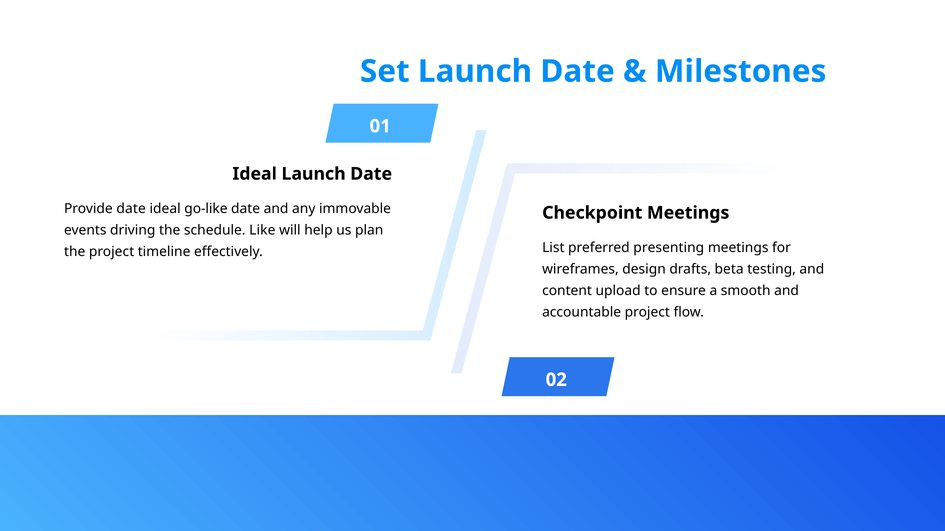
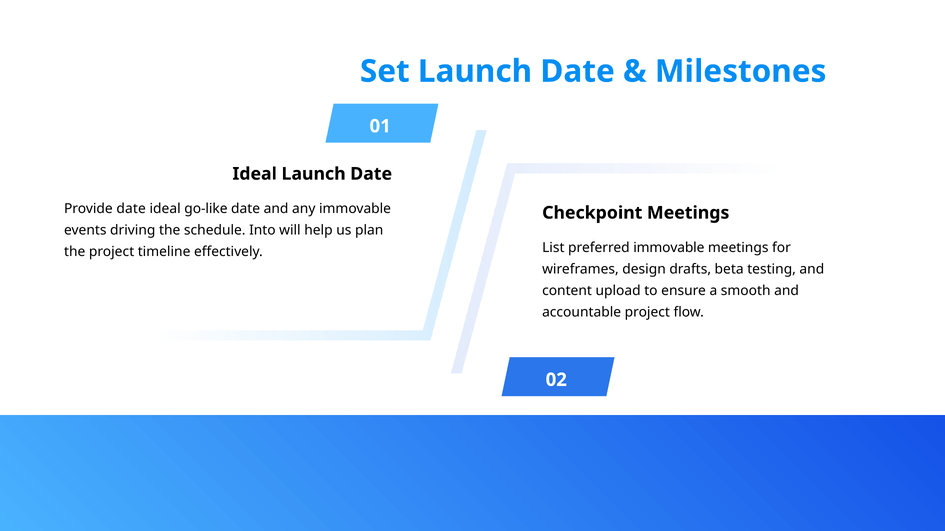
Like: Like -> Into (262, 231)
preferred presenting: presenting -> immovable (669, 248)
